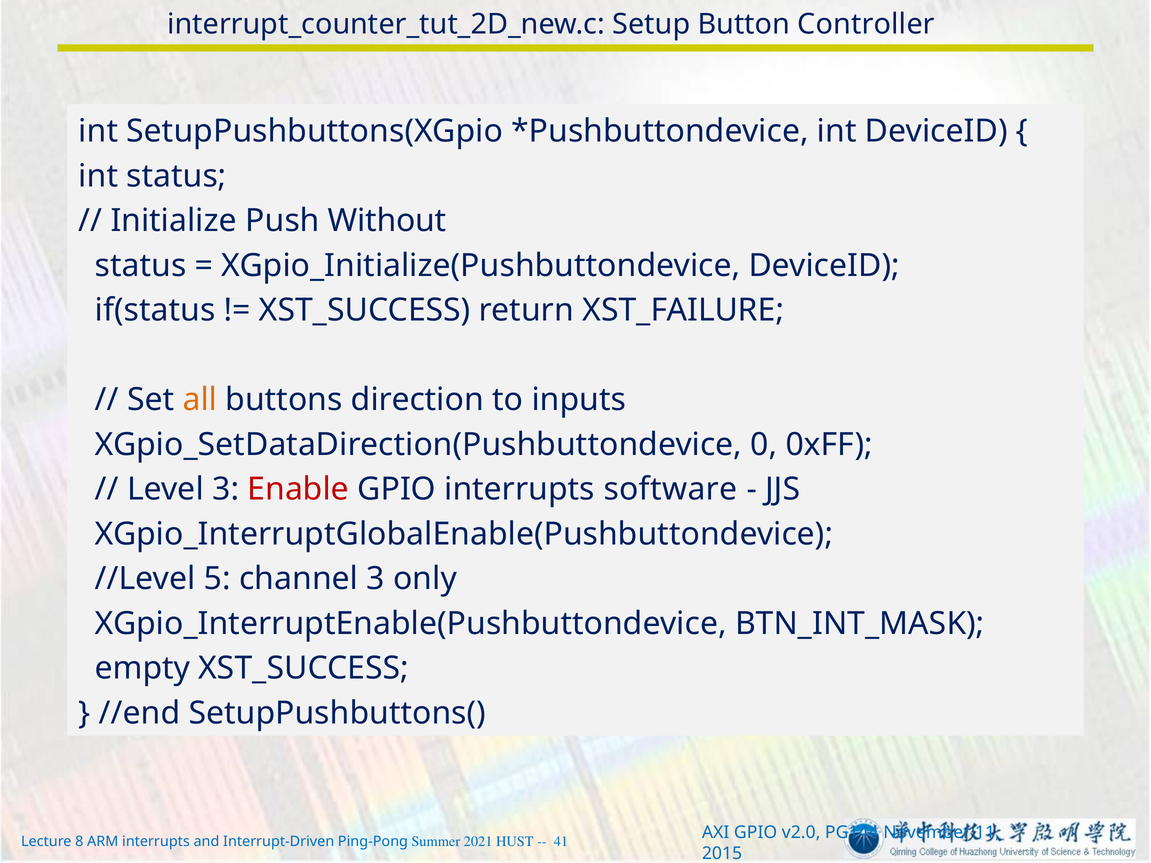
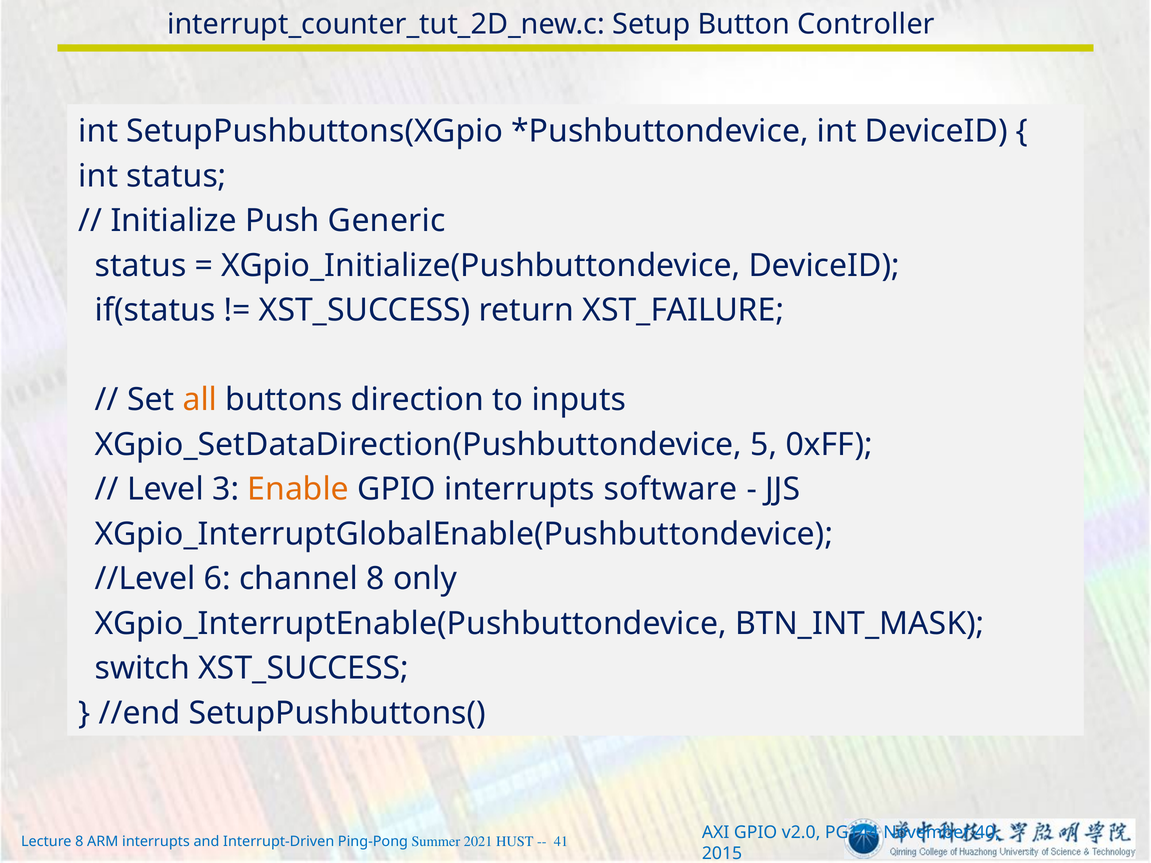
Without: Without -> Generic (387, 221)
0: 0 -> 5 (764, 445)
Enable colour: red -> orange (298, 490)
5: 5 -> 6 (217, 579)
channel 3: 3 -> 8 (376, 579)
empty: empty -> switch (142, 669)
11: 11 -> 40 (987, 832)
